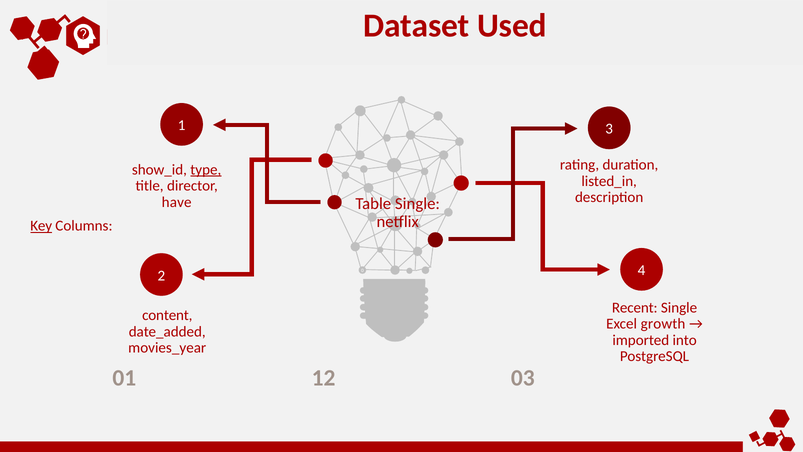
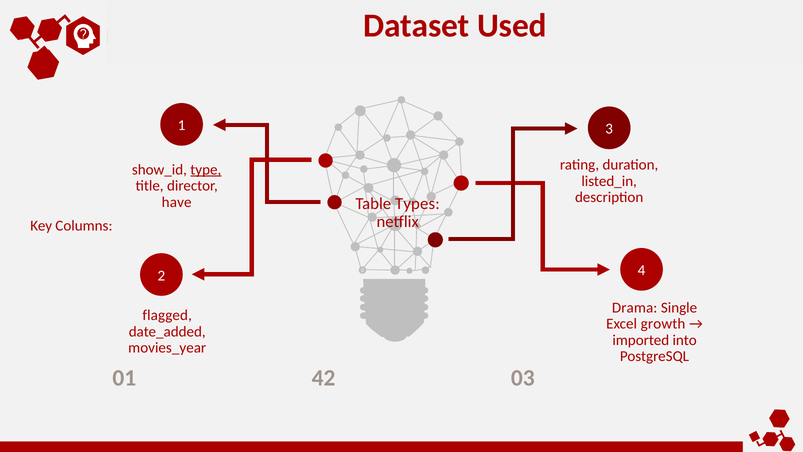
Table Single: Single -> Types (417, 204)
Key underline: present -> none (41, 226)
Recent: Recent -> Drama (635, 307)
content: content -> flagged (167, 315)
12: 12 -> 42 (324, 378)
